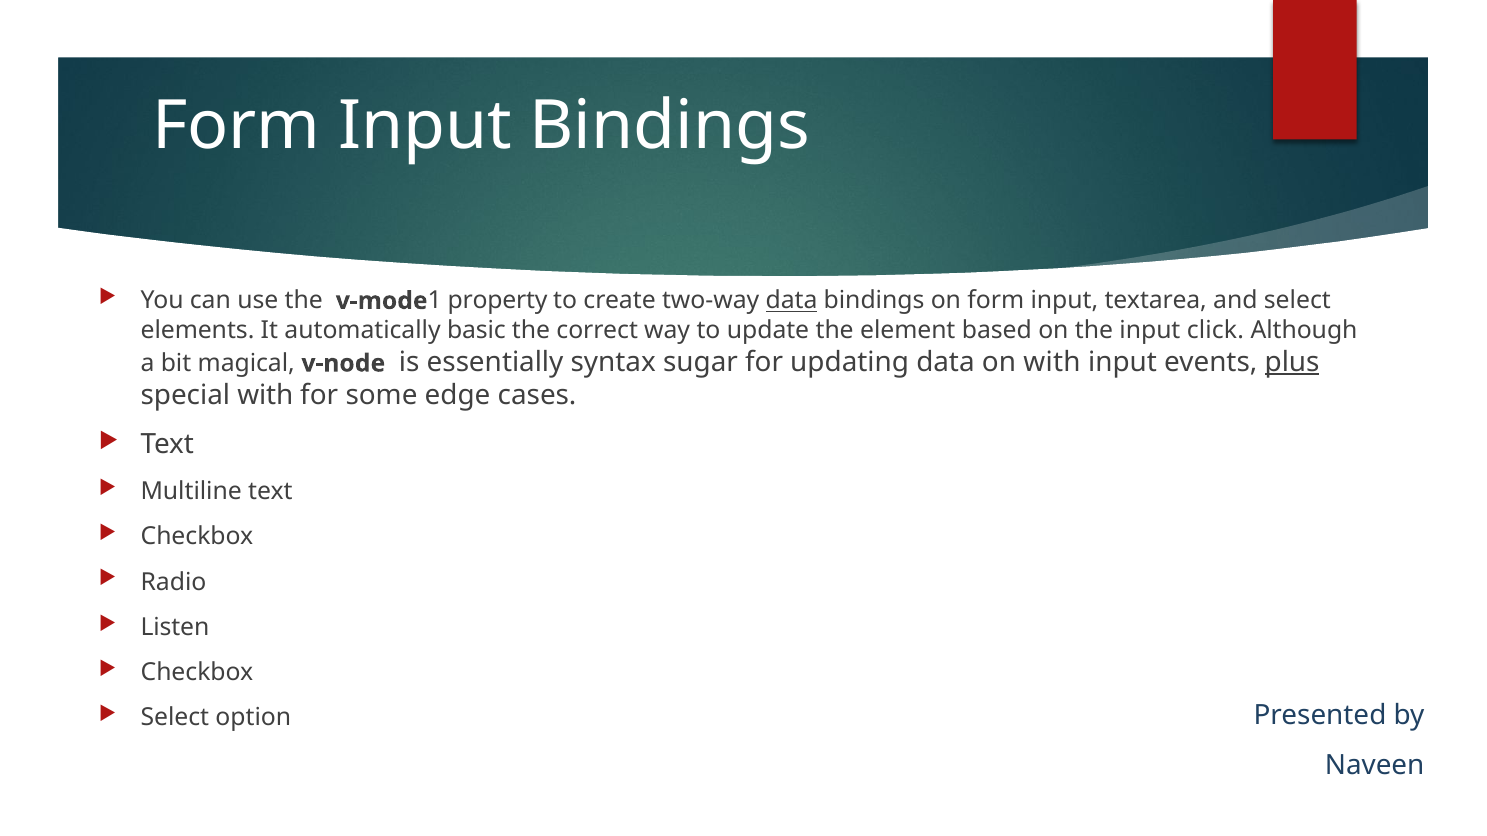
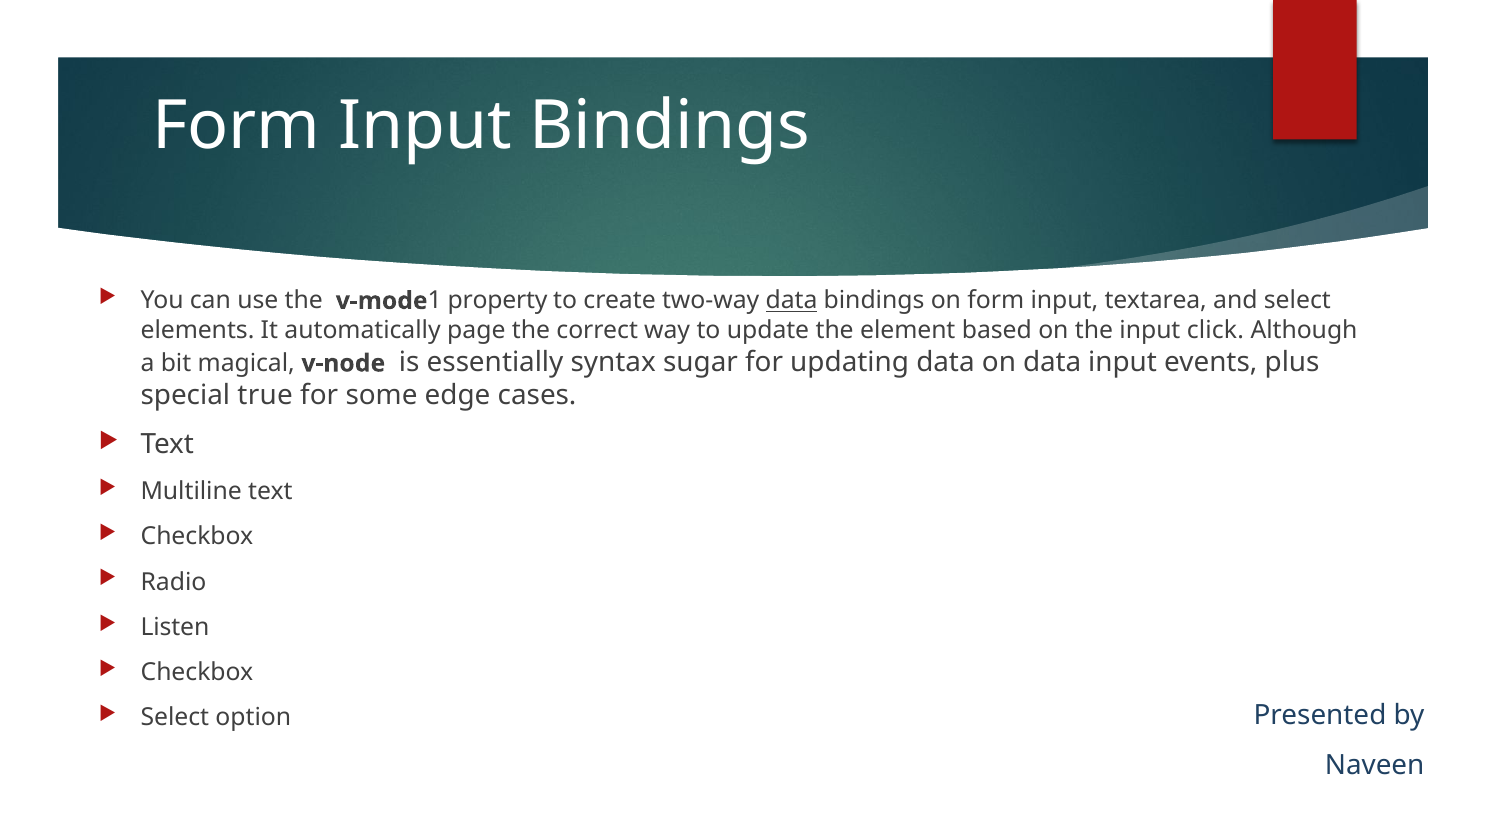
basic: basic -> page (476, 331)
on with: with -> data (1052, 363)
plus underline: present -> none (1292, 363)
special with: with -> true (265, 396)
